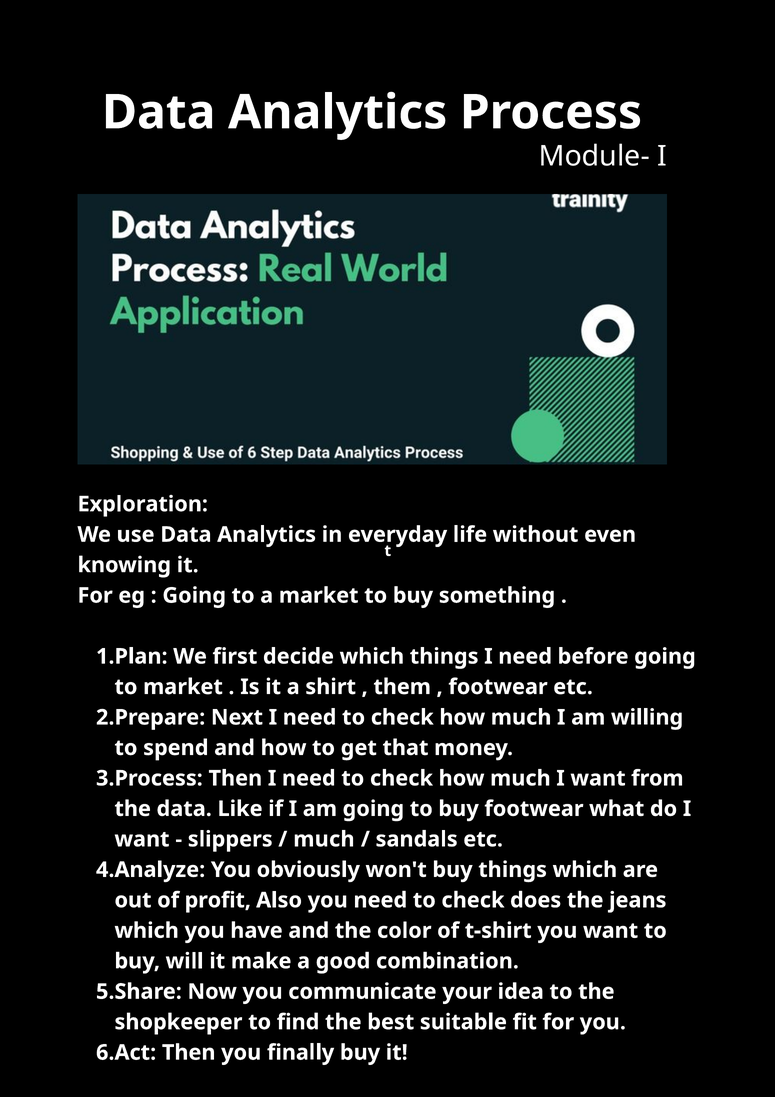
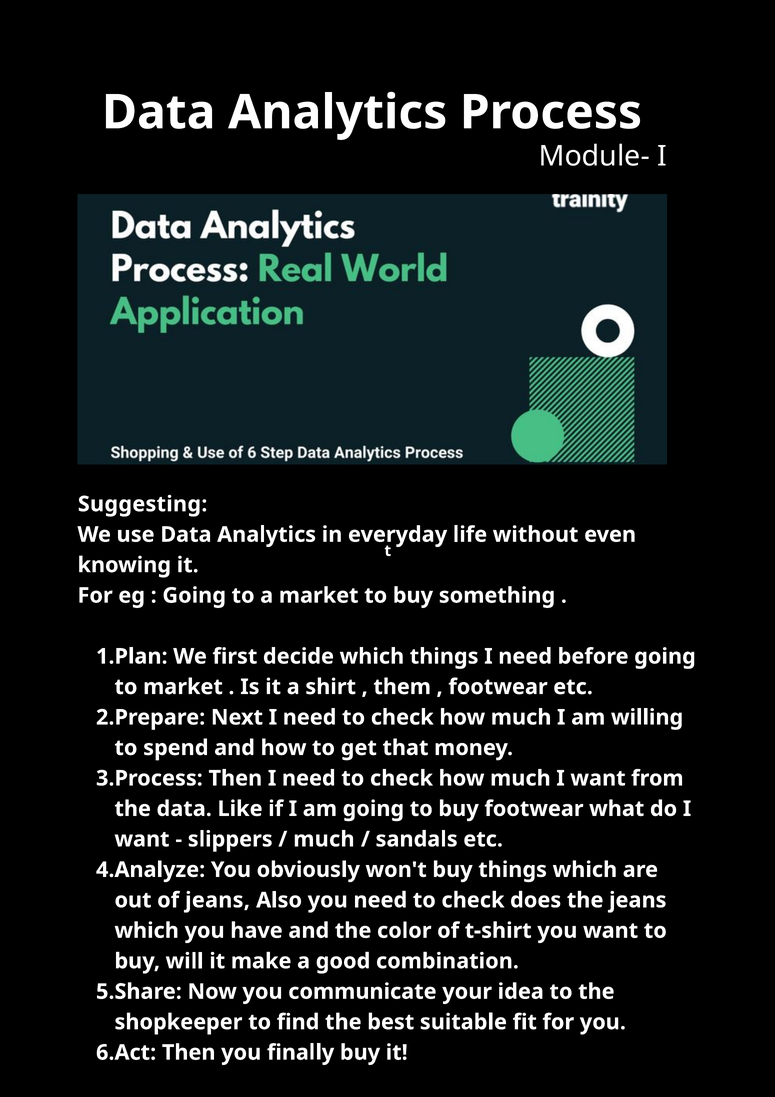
Exploration: Exploration -> Suggesting (143, 504)
of profit: profit -> jeans (218, 900)
